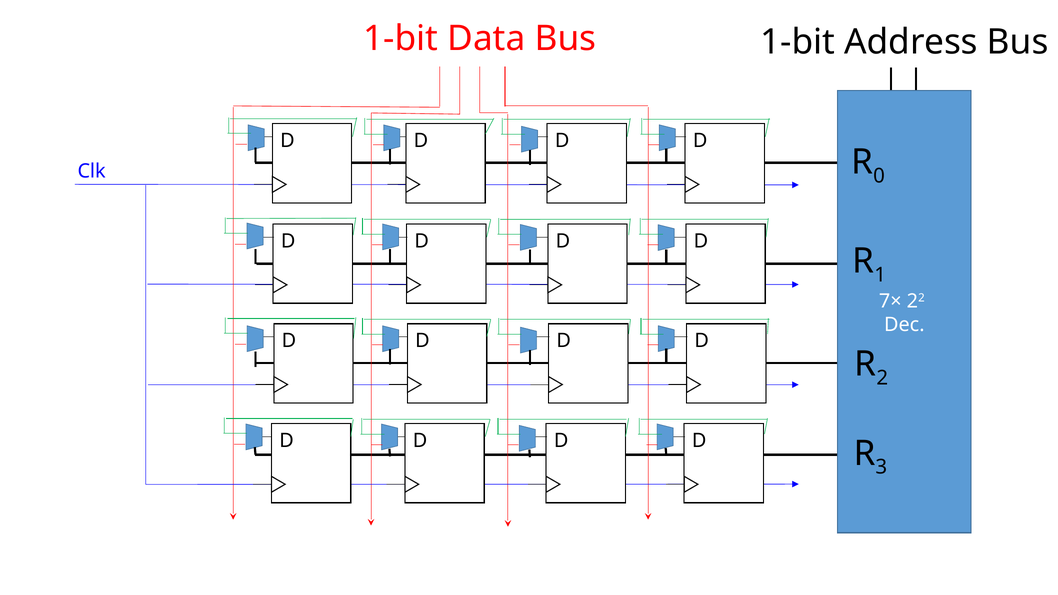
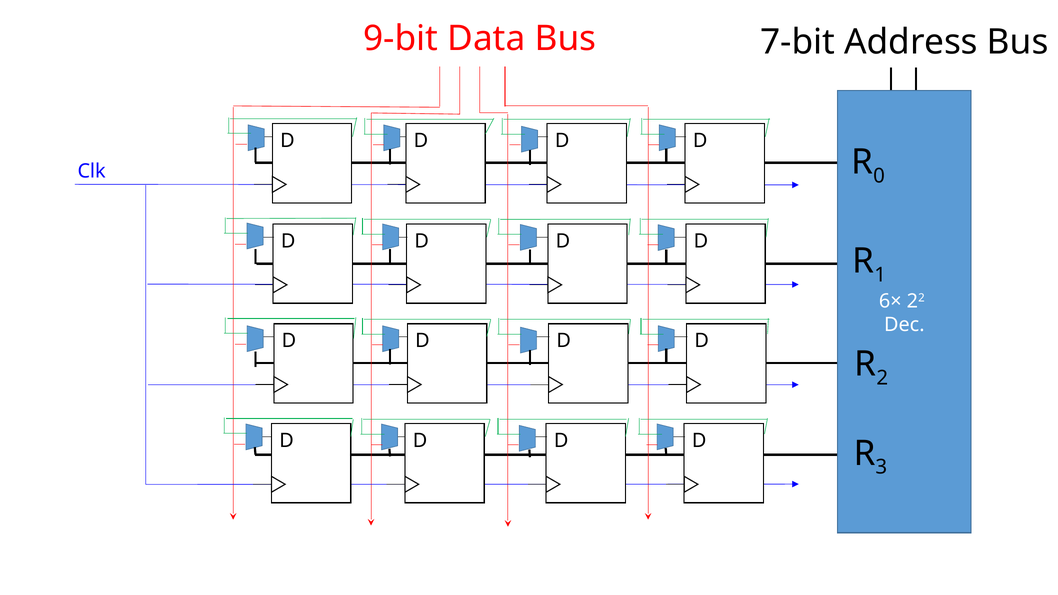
1-bit: 1-bit -> 9-bit (401, 38)
1-bit: 1-bit -> 7-bit (798, 42)
7×: 7× -> 6× (890, 301)
